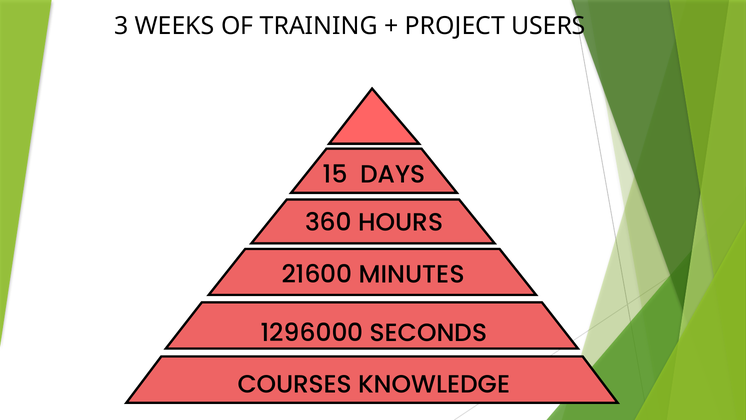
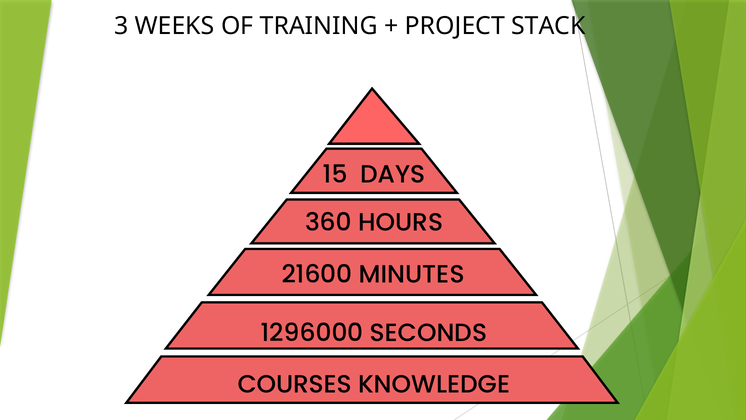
USERS: USERS -> STACK (548, 26)
